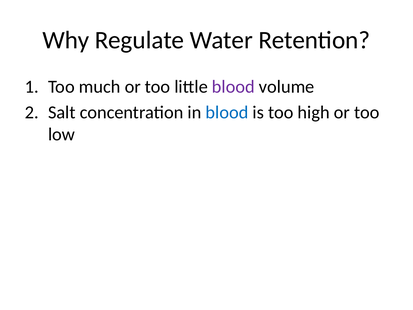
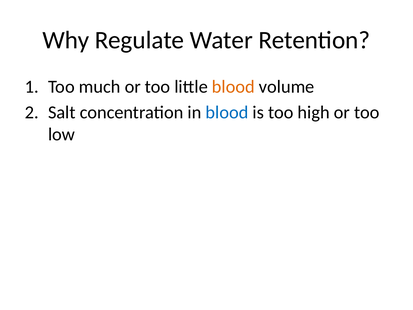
blood colour: purple -> orange (233, 87)
